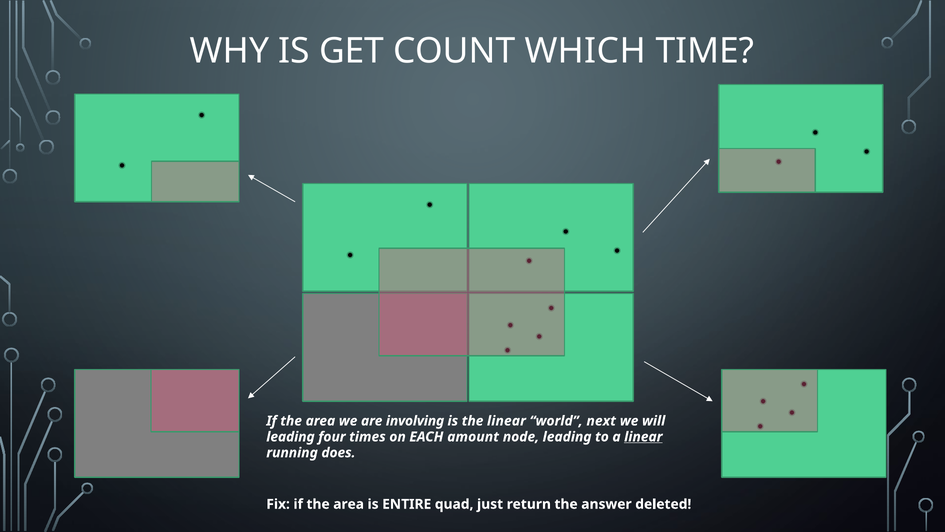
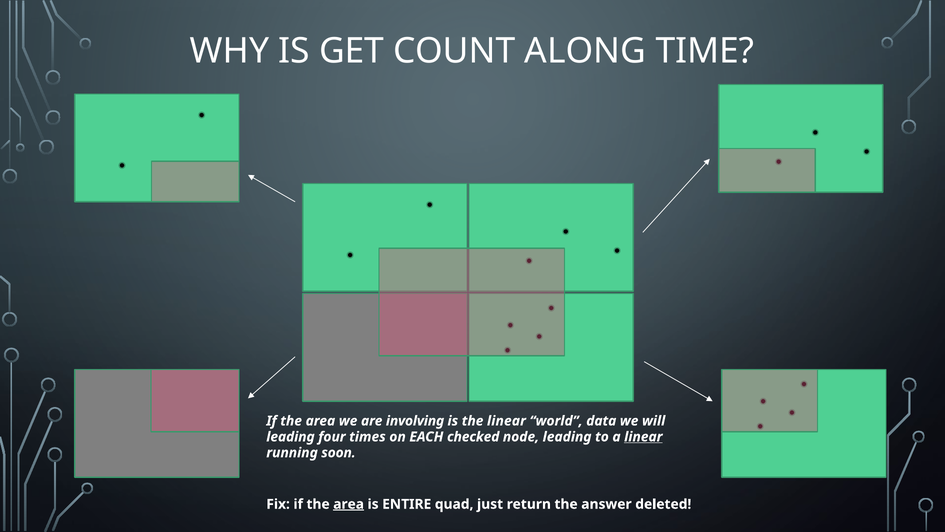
WHICH: WHICH -> ALONG (585, 51)
next: next -> data (601, 421)
amount: amount -> checked (473, 436)
does: does -> soon (338, 452)
area underline: none -> present (349, 504)
